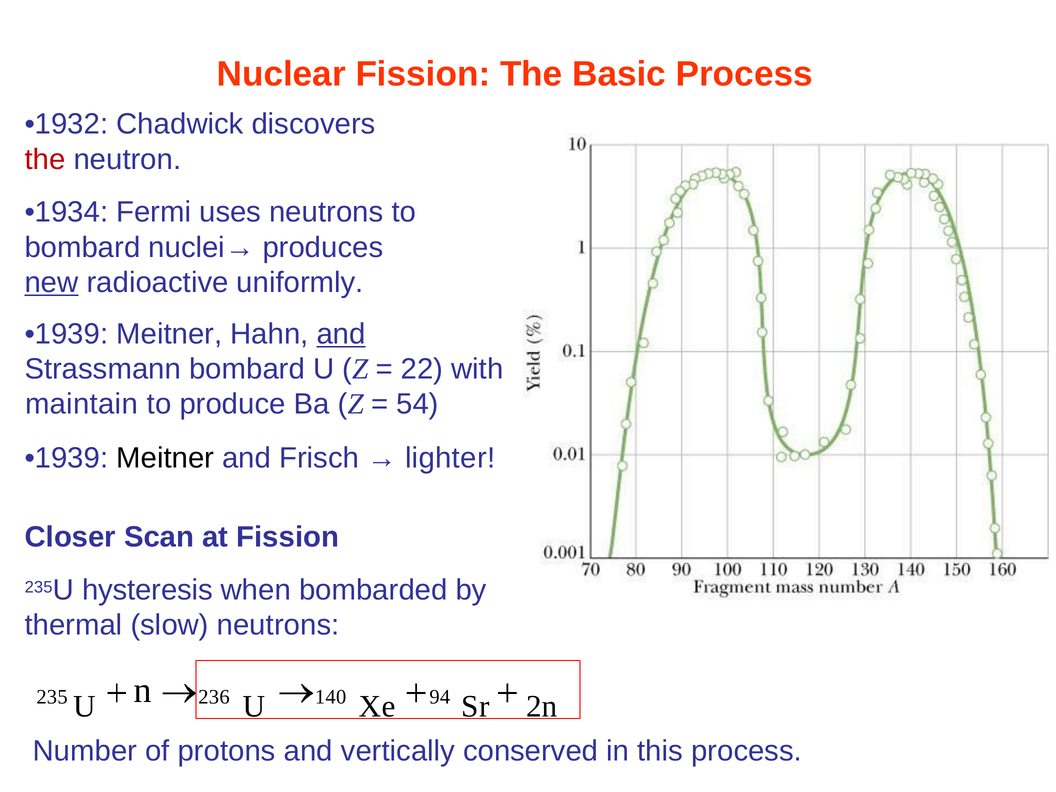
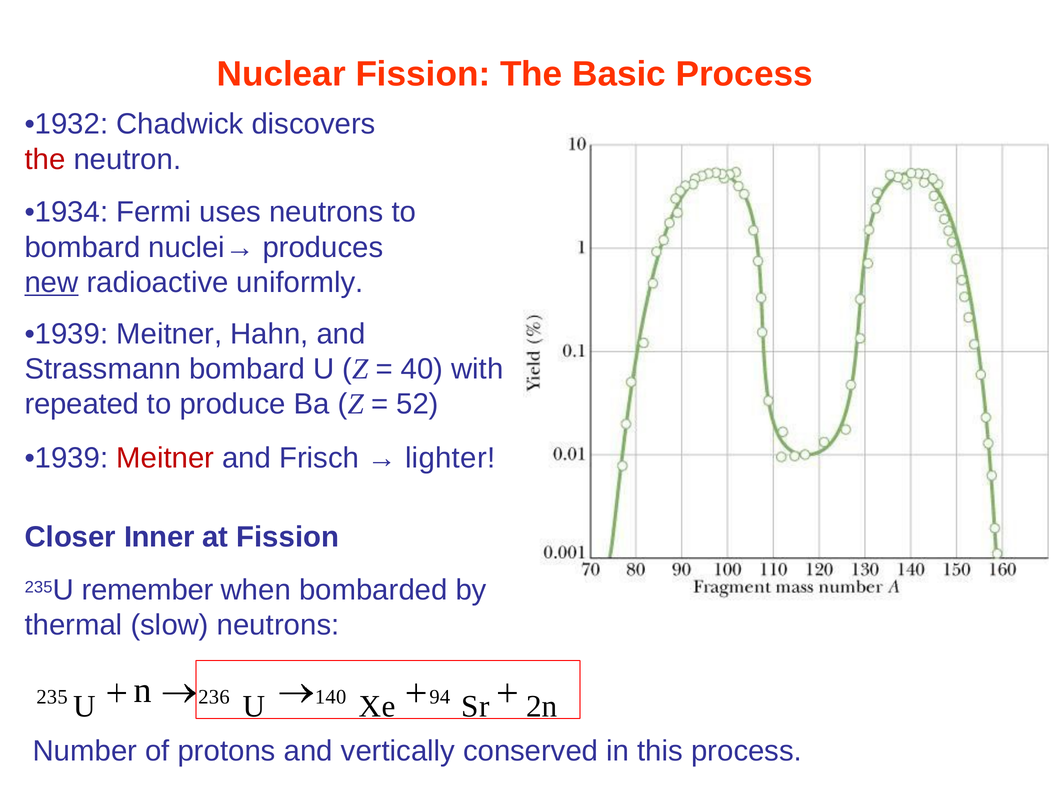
and underline: present -> none (341, 334)
22: 22 -> 40 (422, 369)
maintain: maintain -> repeated (82, 404)
54: 54 -> 52 (417, 404)
Meitner colour: black -> red (165, 458)
Scan: Scan -> Inner (159, 537)
hysteresis: hysteresis -> remember (148, 590)
